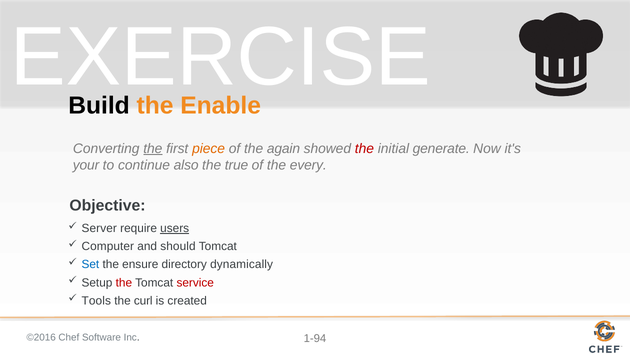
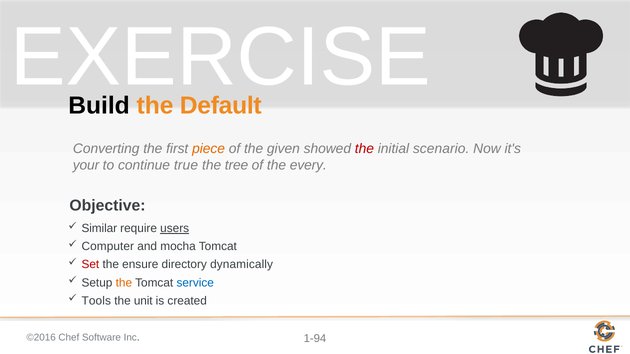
Enable: Enable -> Default (221, 106)
the underline: present -> none (153, 149)
again: again -> given (283, 149)
generate: generate -> scenario (441, 149)
also: also -> true (186, 165)
true: true -> tree (237, 165)
Server: Server -> Similar (99, 229)
should: should -> mocha (178, 247)
Set colour: blue -> red (90, 265)
the colour: red -> orange (124, 283)
service colour: red -> blue (195, 283)
curl: curl -> unit (143, 301)
